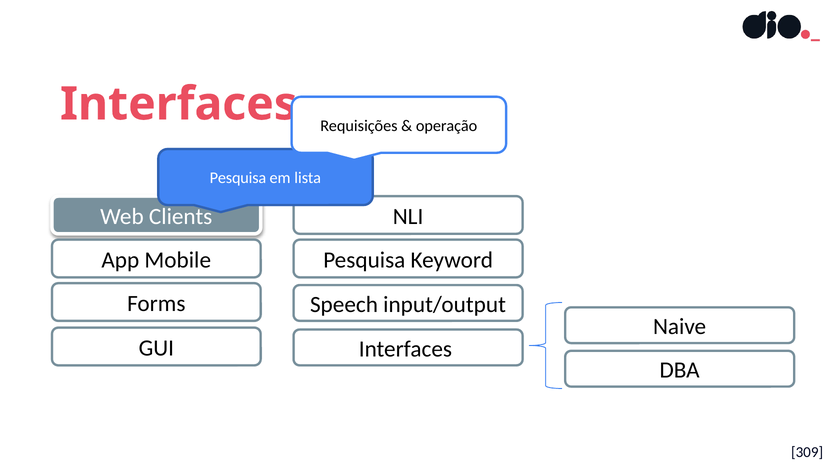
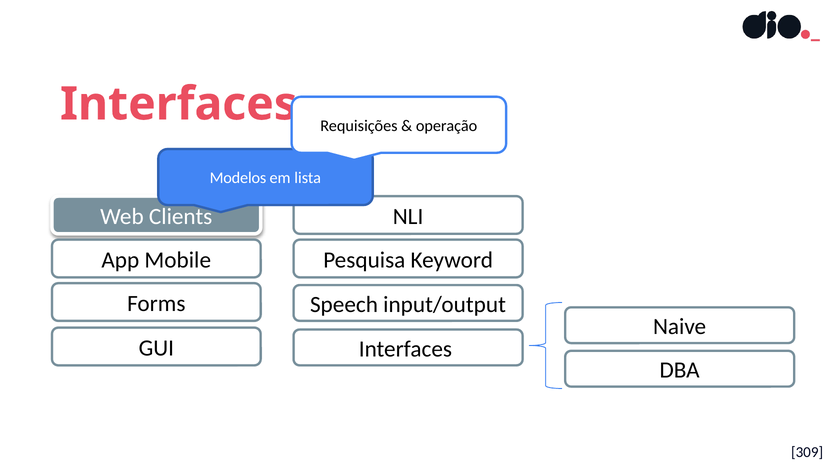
Pesquisa: Pesquisa -> Modelos (238, 178)
